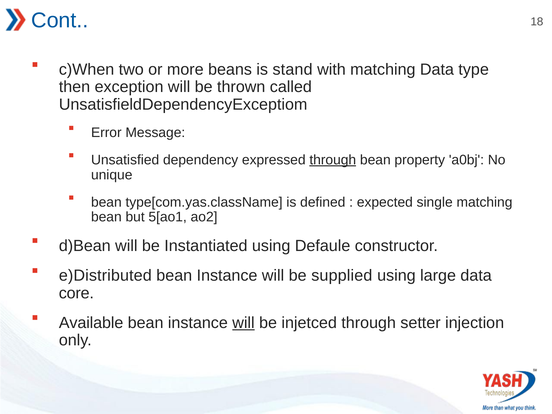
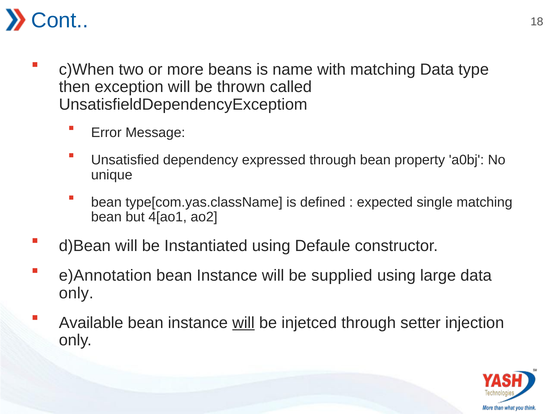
stand: stand -> name (293, 70)
through underline: present -> none (333, 160)
5[ao1: 5[ao1 -> 4[ao1 (168, 217)
e)Distributed: e)Distributed -> e)Annotation (105, 276)
core: core -> only (76, 293)
